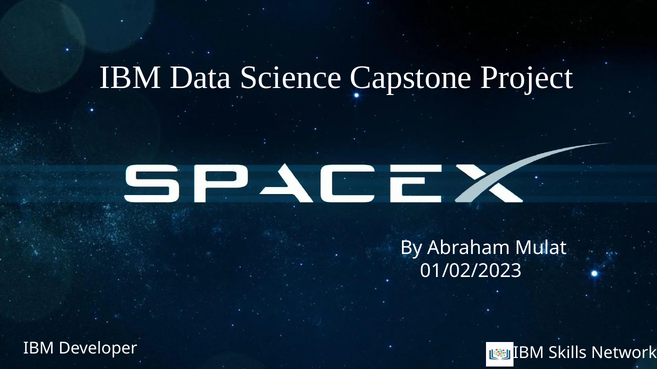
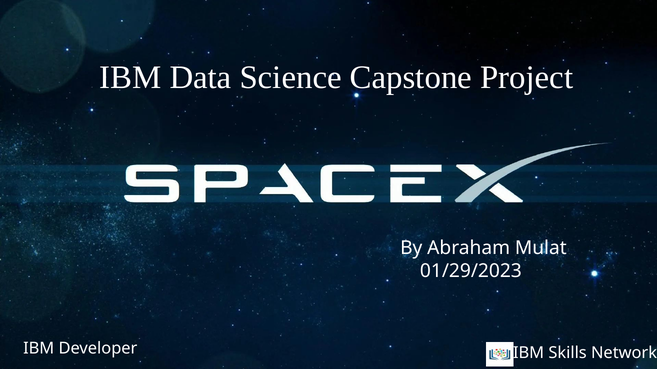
01/02/2023: 01/02/2023 -> 01/29/2023 (471, 271)
